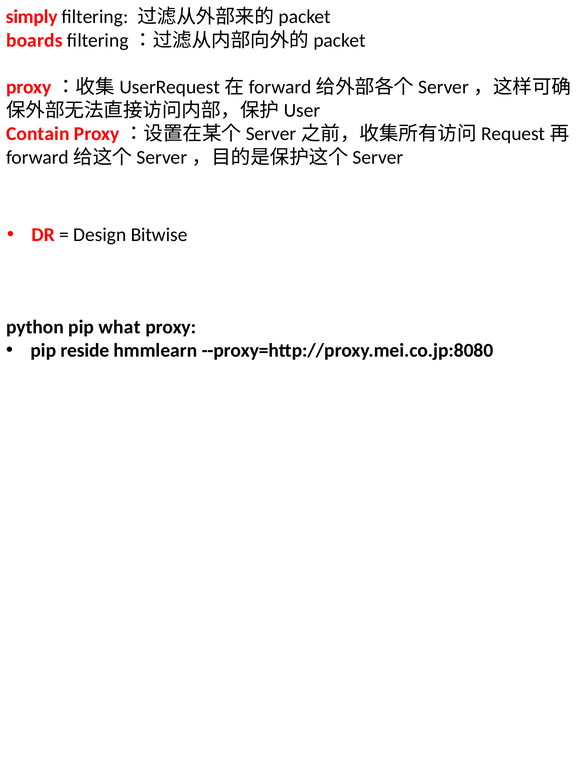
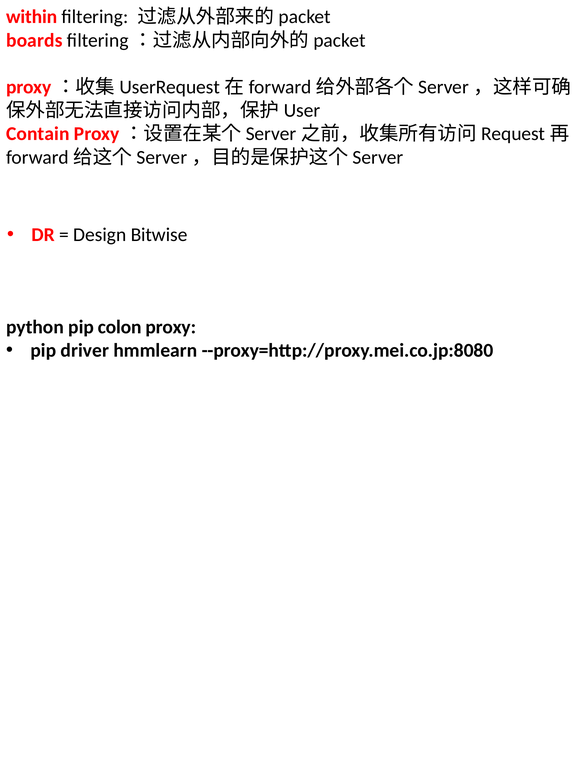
simply: simply -> within (32, 17)
what: what -> colon (120, 327)
reside: reside -> driver (85, 350)
